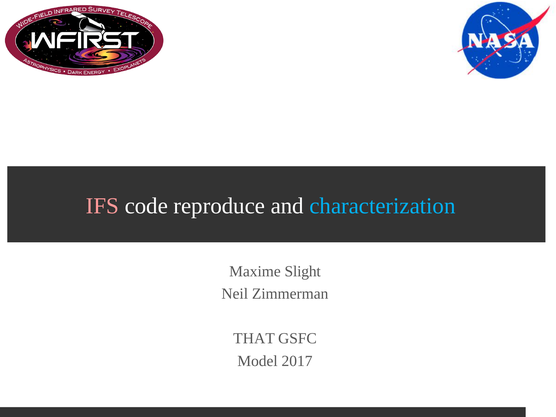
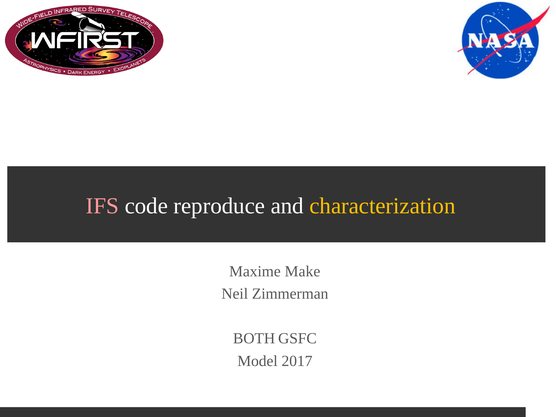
characterization colour: light blue -> yellow (382, 206)
Slight: Slight -> Make (303, 271)
THAT: THAT -> BOTH (254, 339)
